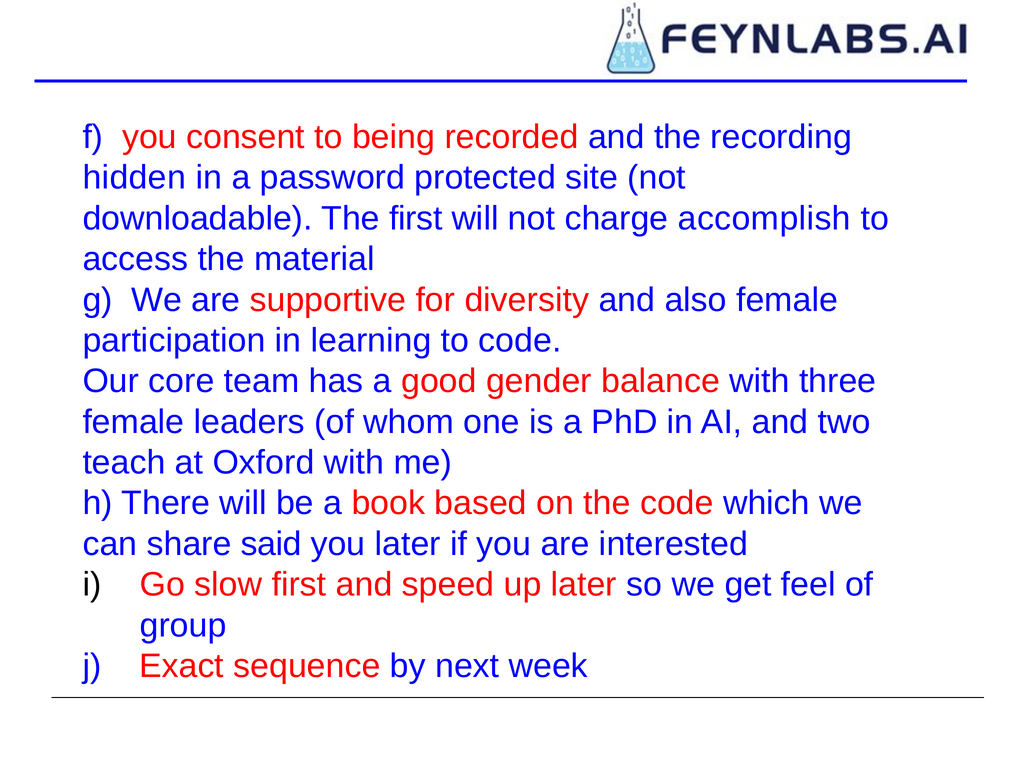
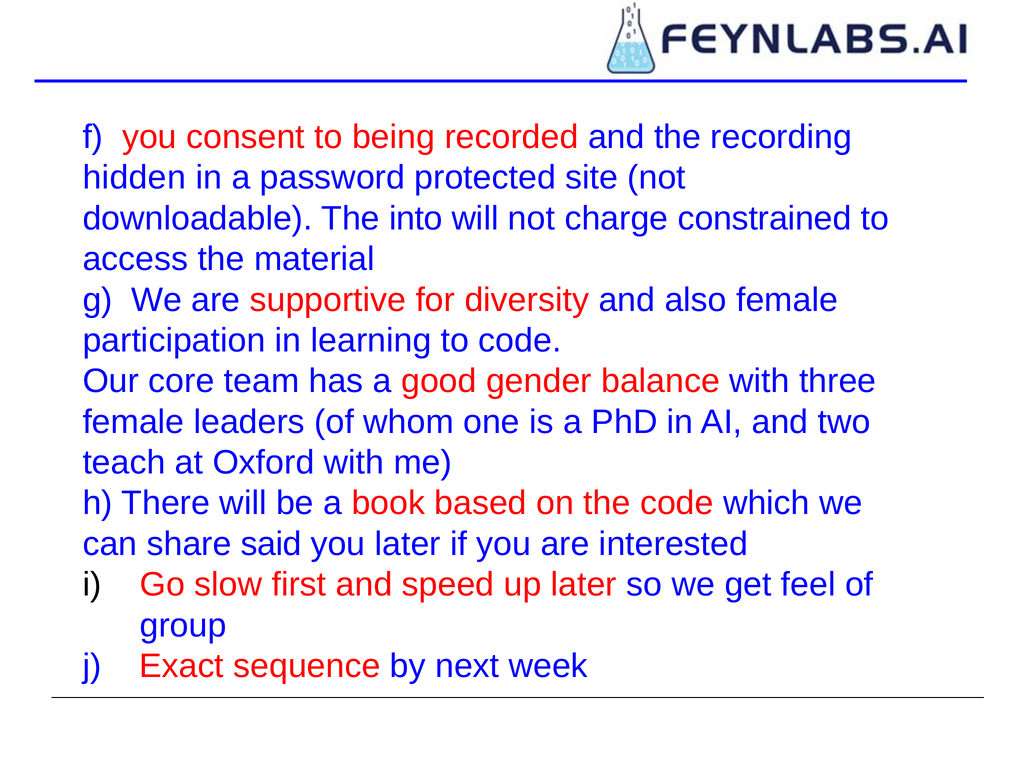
The first: first -> into (416, 219)
accomplish: accomplish -> constrained (765, 219)
